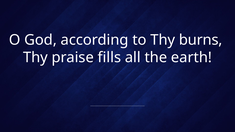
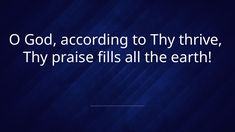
burns: burns -> thrive (201, 40)
